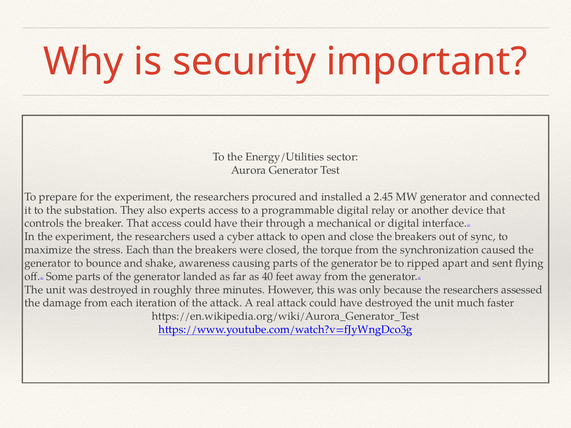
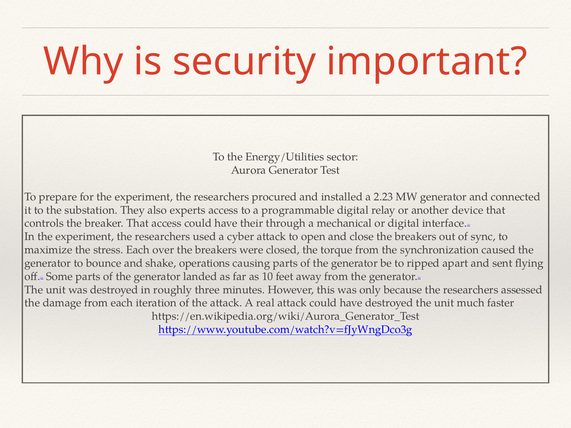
2.45: 2.45 -> 2.23 (383, 197)
than: than -> over (163, 250)
awareness: awareness -> operations (205, 263)
40: 40 -> 10 (268, 277)
